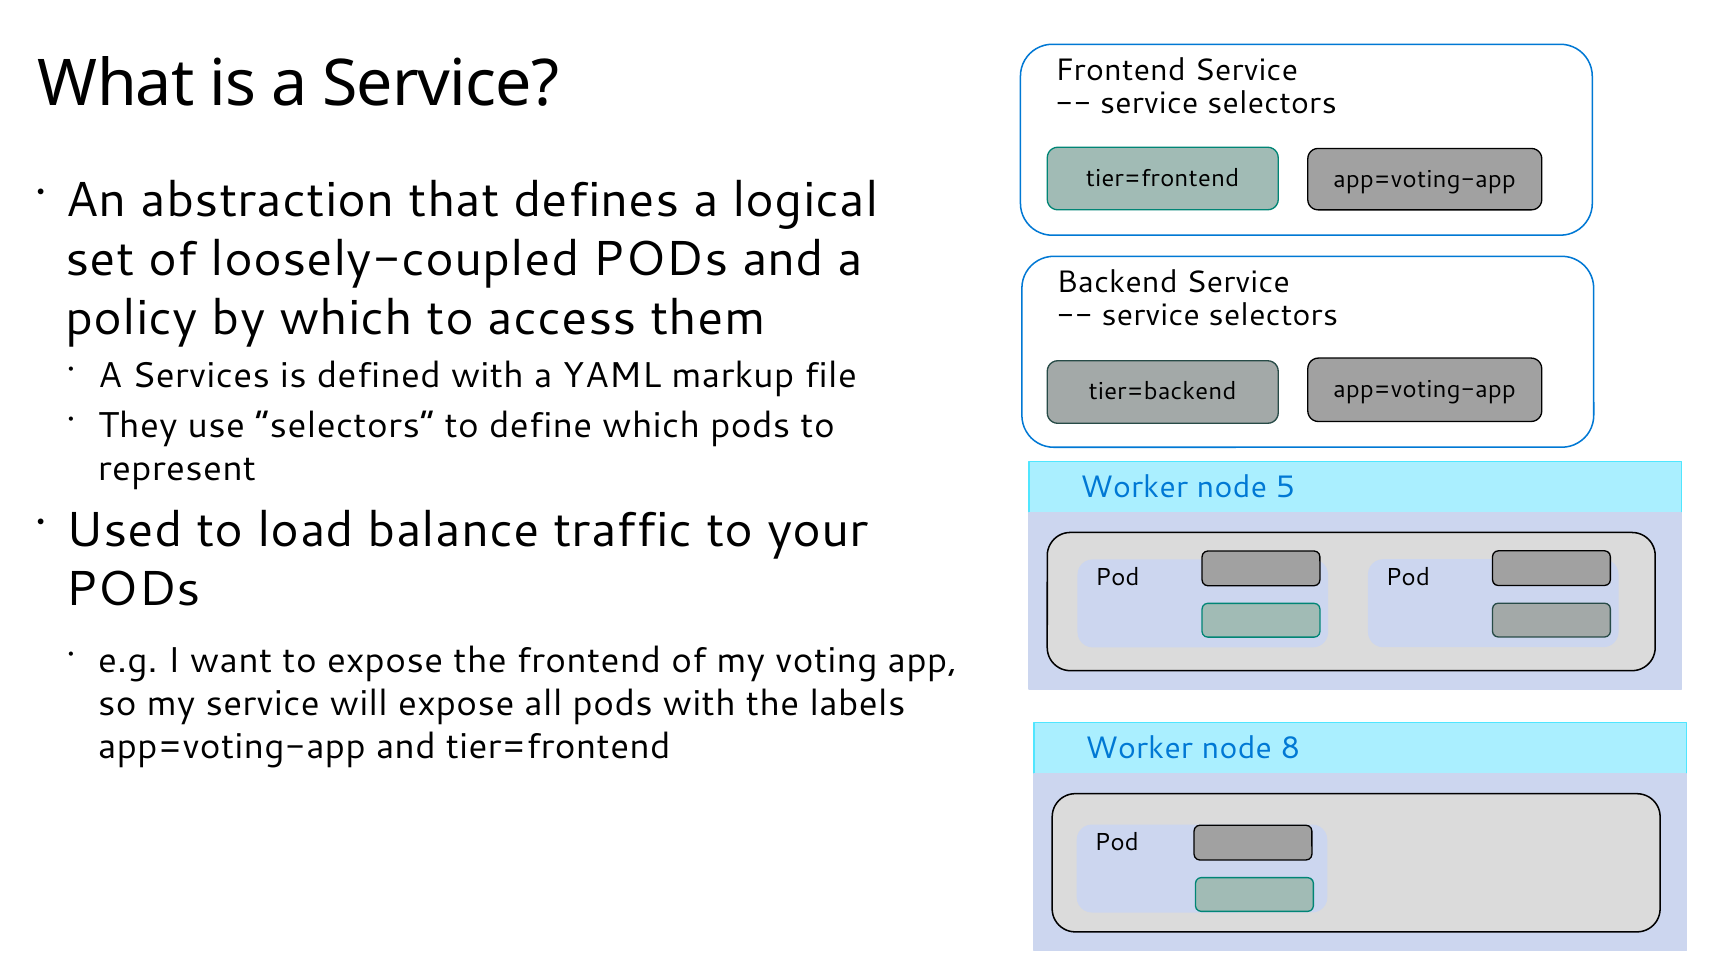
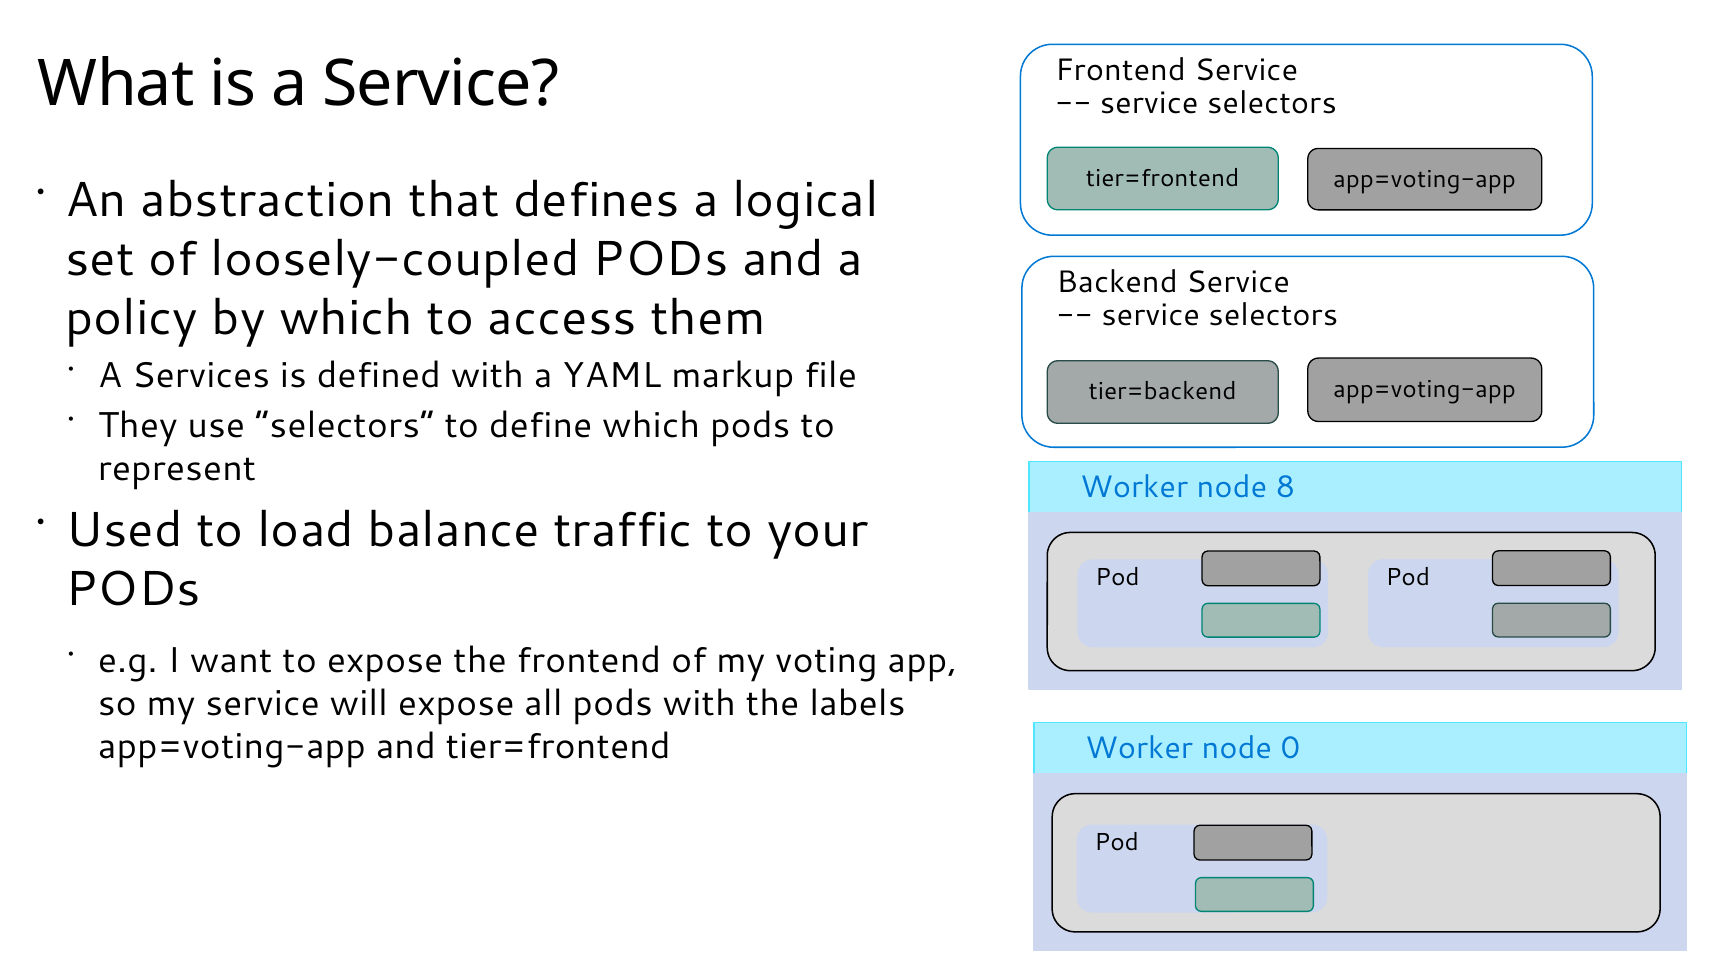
5: 5 -> 8 (1285, 488)
8: 8 -> 0 (1290, 749)
